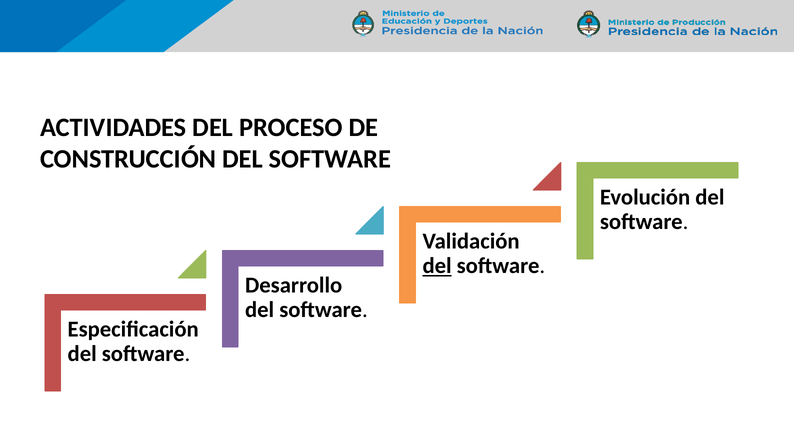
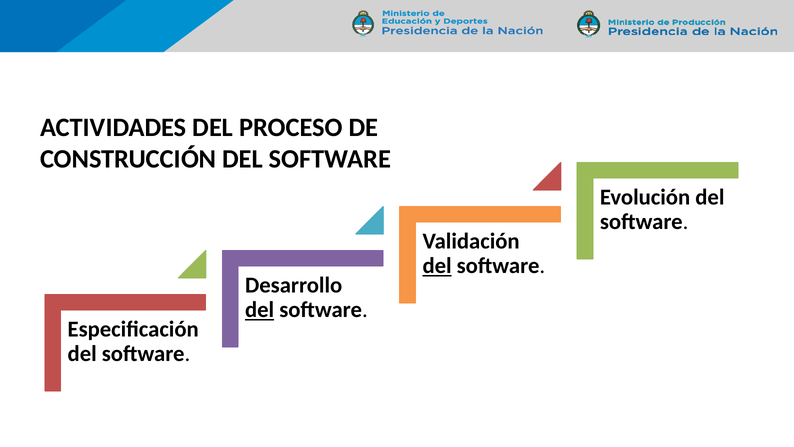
del underline: none -> present (260, 310)
